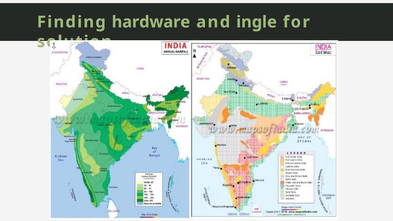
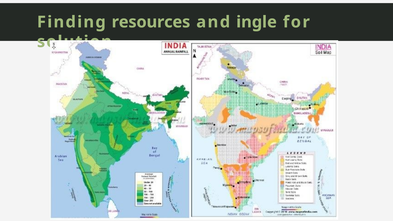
hardware: hardware -> resources (151, 22)
